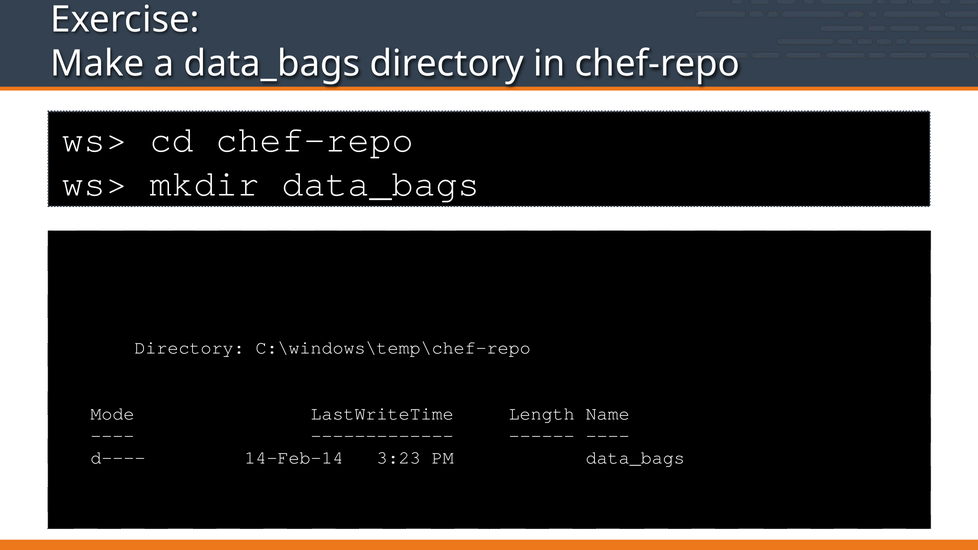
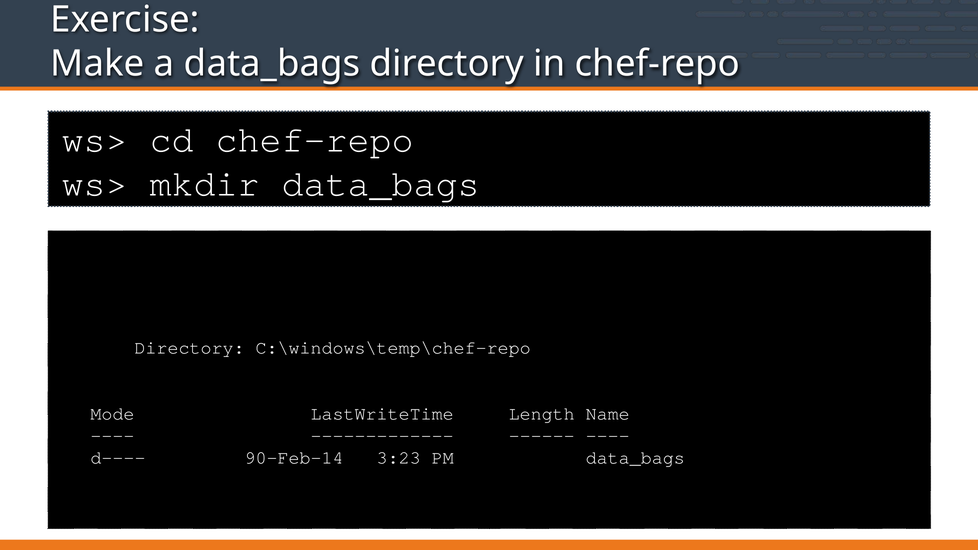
14-Feb-14: 14-Feb-14 -> 90-Feb-14 (294, 458)
